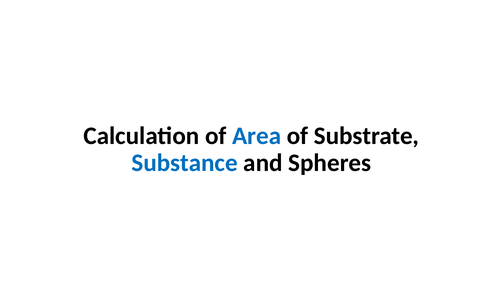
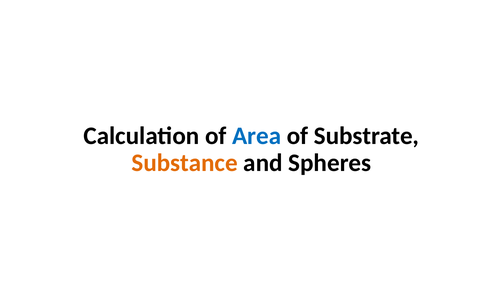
Substance colour: blue -> orange (185, 163)
